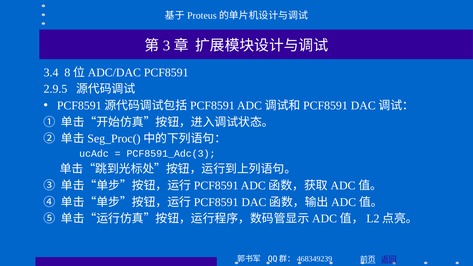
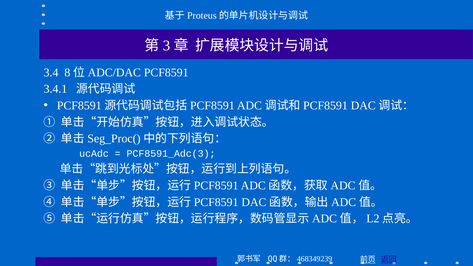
2.9.5: 2.9.5 -> 3.4.1 (55, 89)
